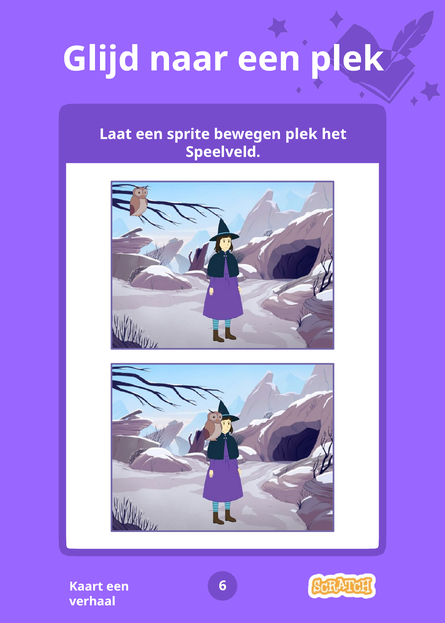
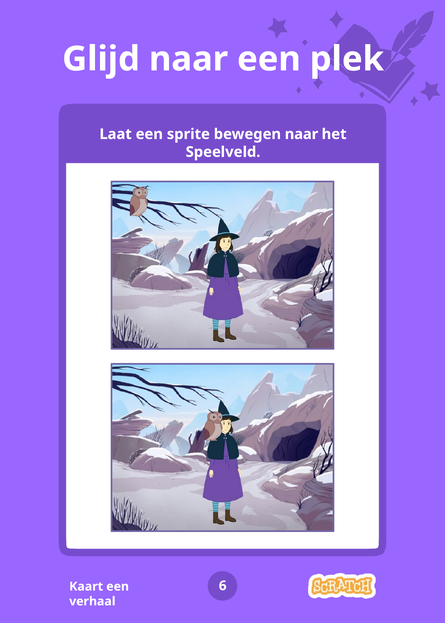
bewegen plek: plek -> naar (301, 134)
